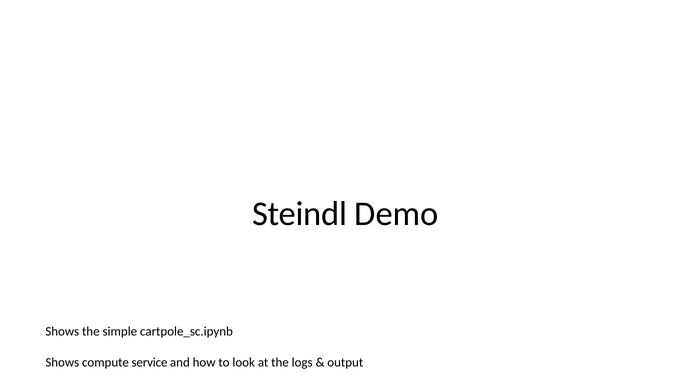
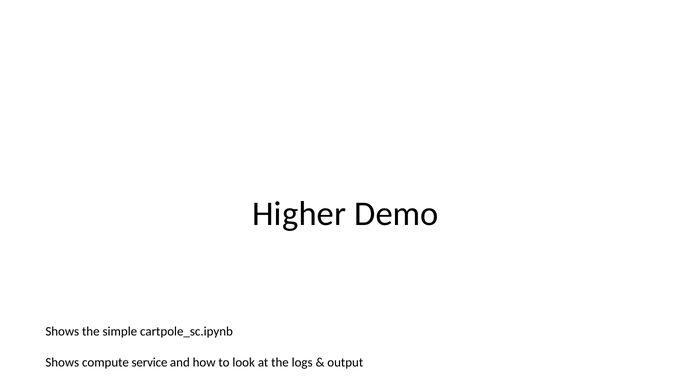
Steindl: Steindl -> Higher (299, 214)
